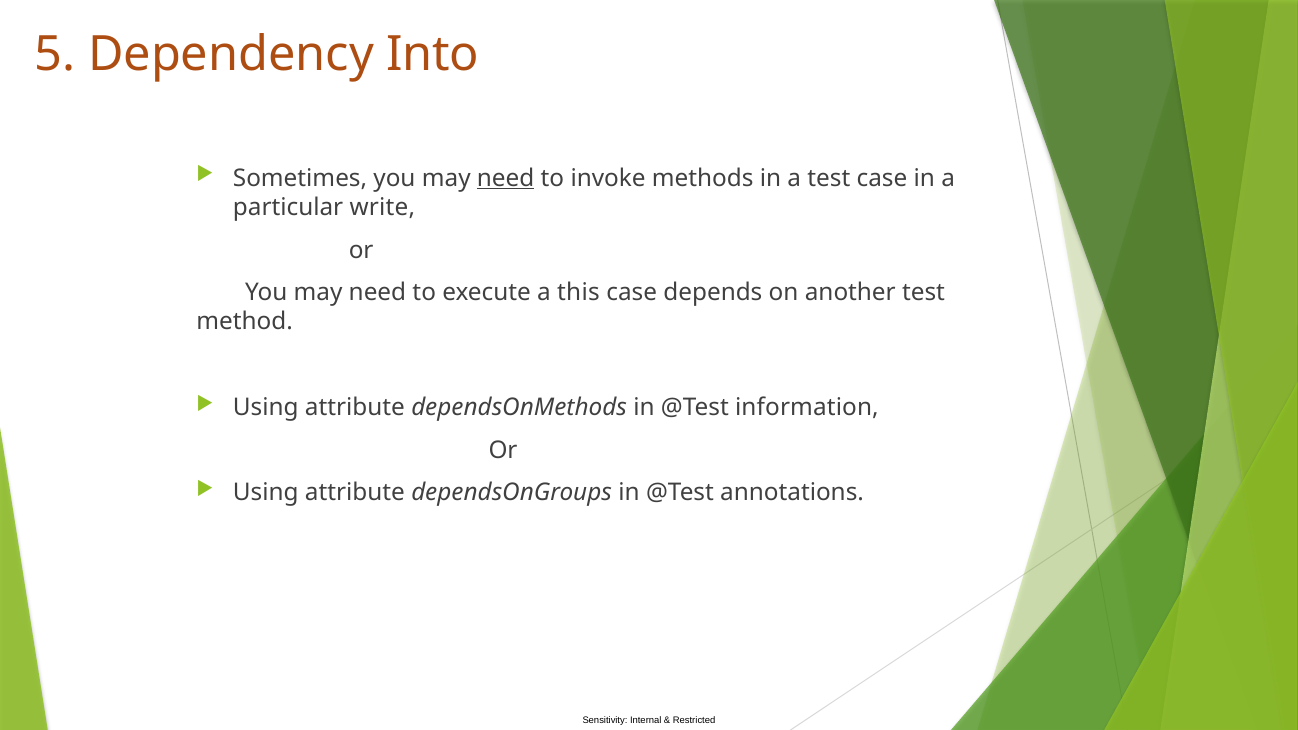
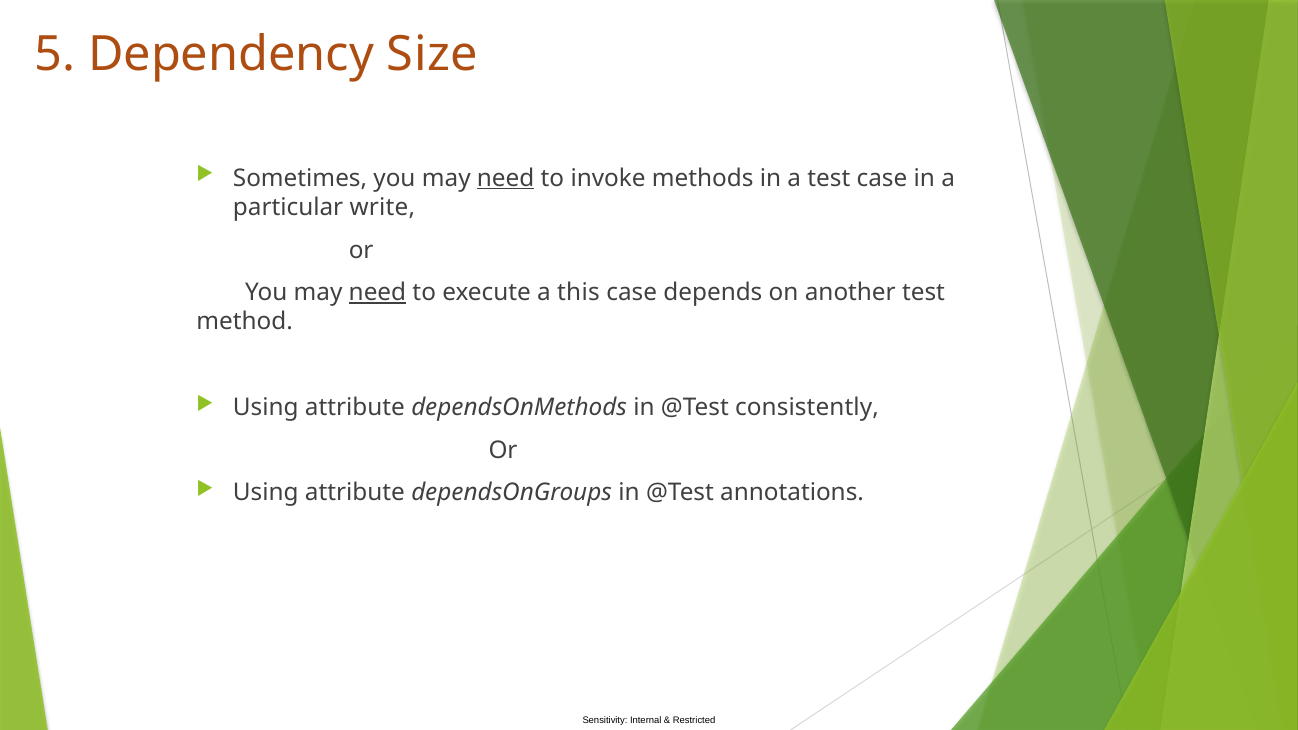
Into: Into -> Size (432, 54)
need underline: none -> present (377, 293)
information: information -> consistently (807, 407)
